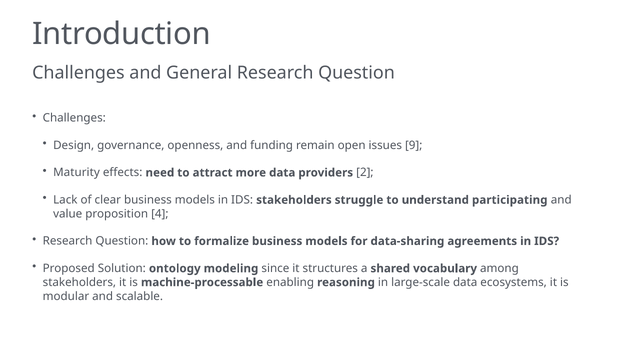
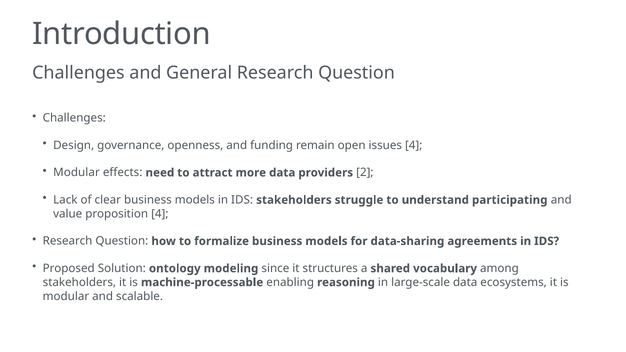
issues 9: 9 -> 4 (414, 145)
Maturity: Maturity -> Modular (76, 173)
